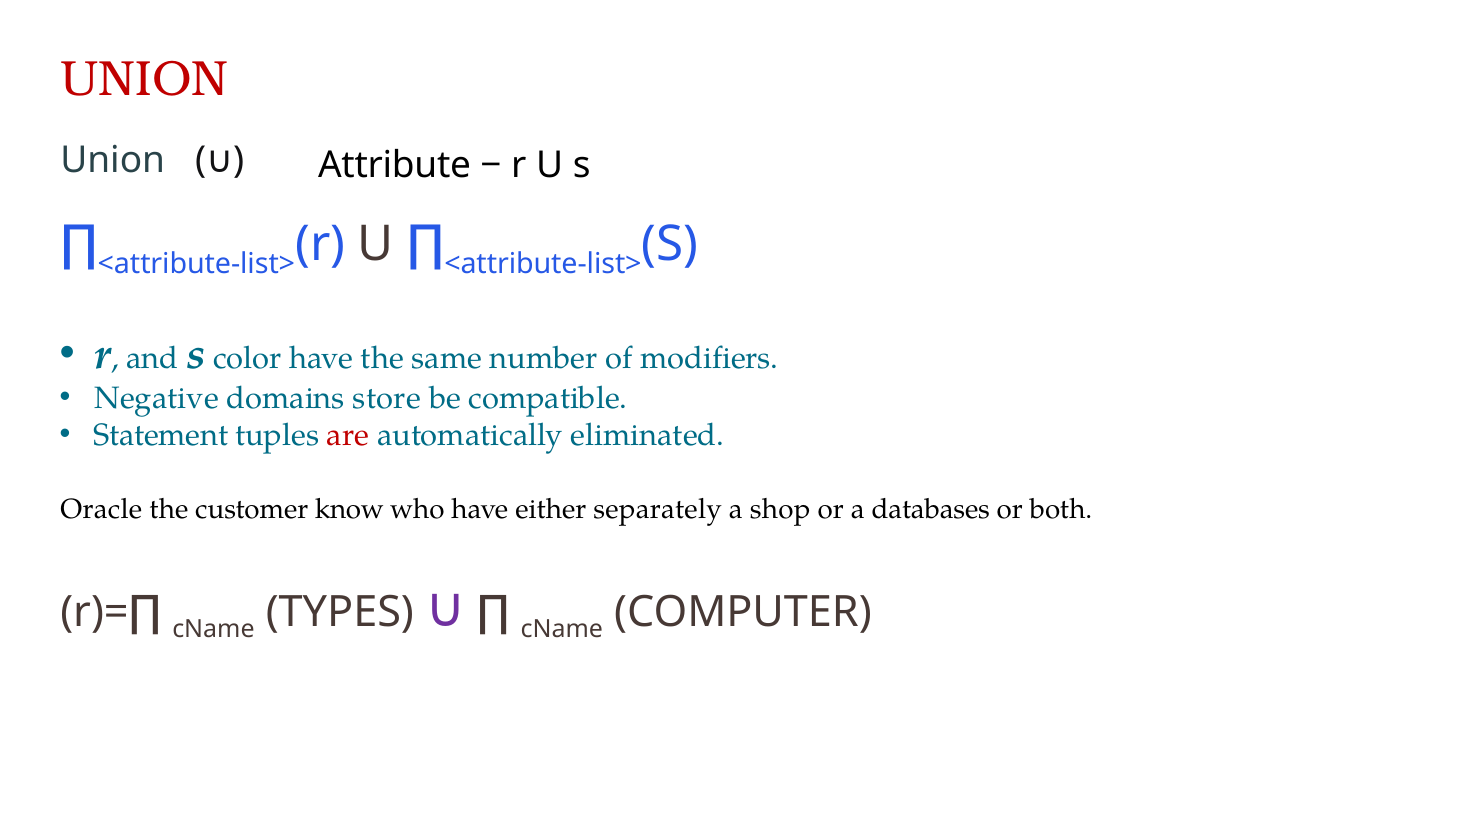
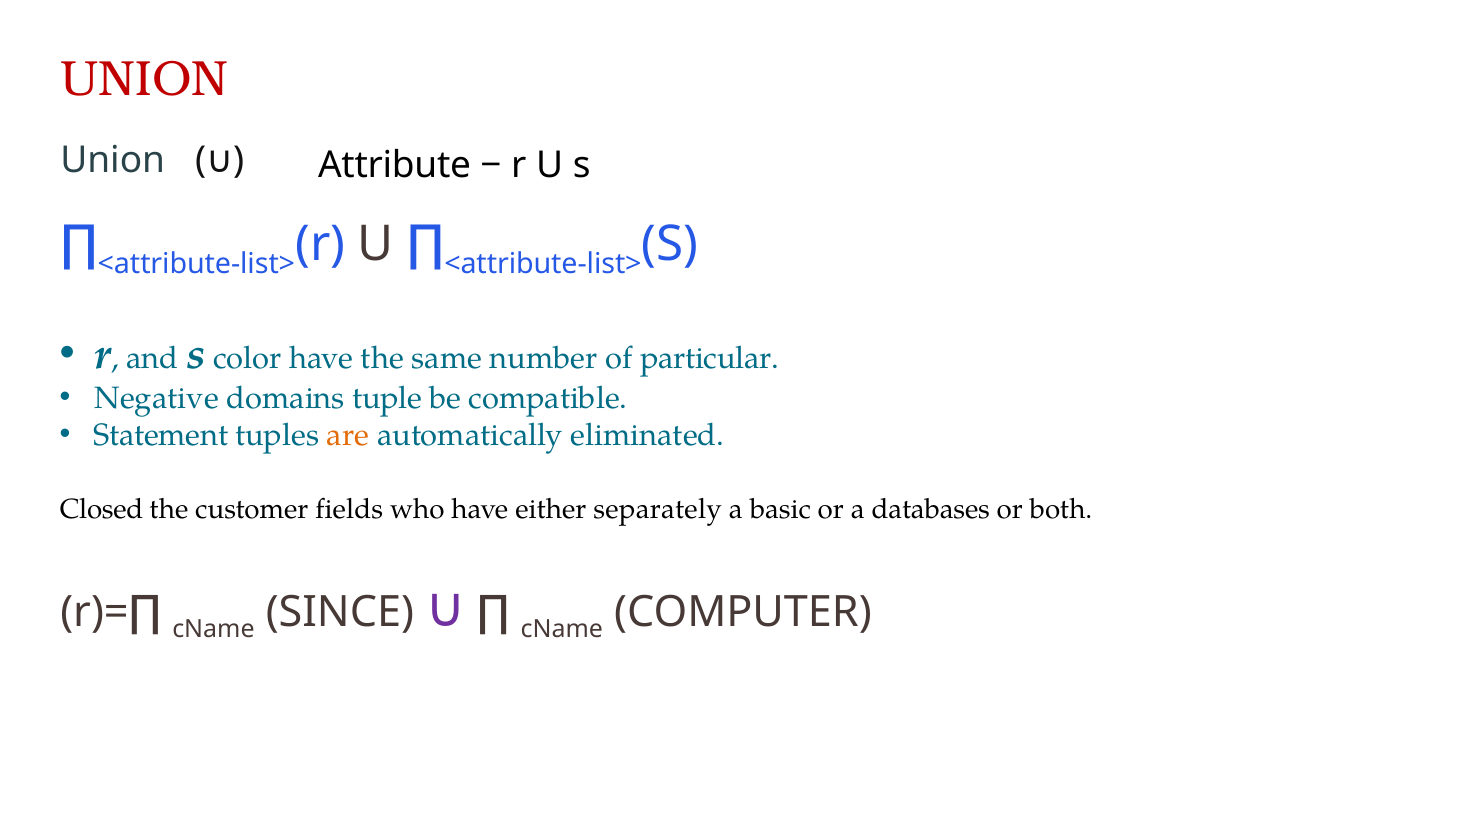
modifiers: modifiers -> particular (710, 358)
store: store -> tuple (387, 398)
are colour: red -> orange (348, 435)
Oracle: Oracle -> Closed (102, 509)
know: know -> fields (349, 509)
shop: shop -> basic (780, 509)
TYPES: TYPES -> SINCE (340, 613)
